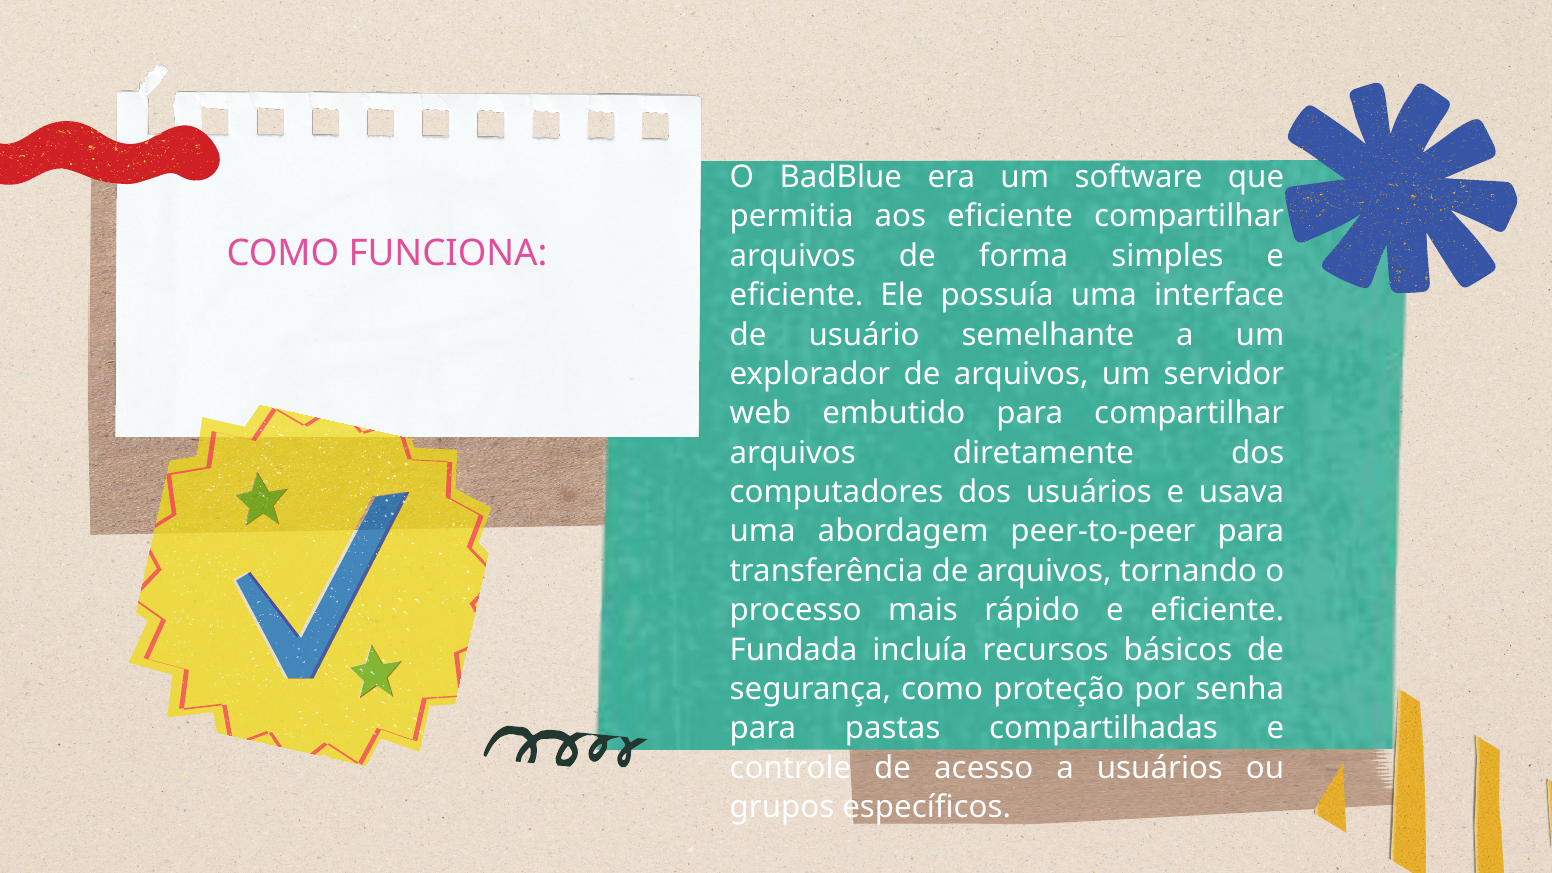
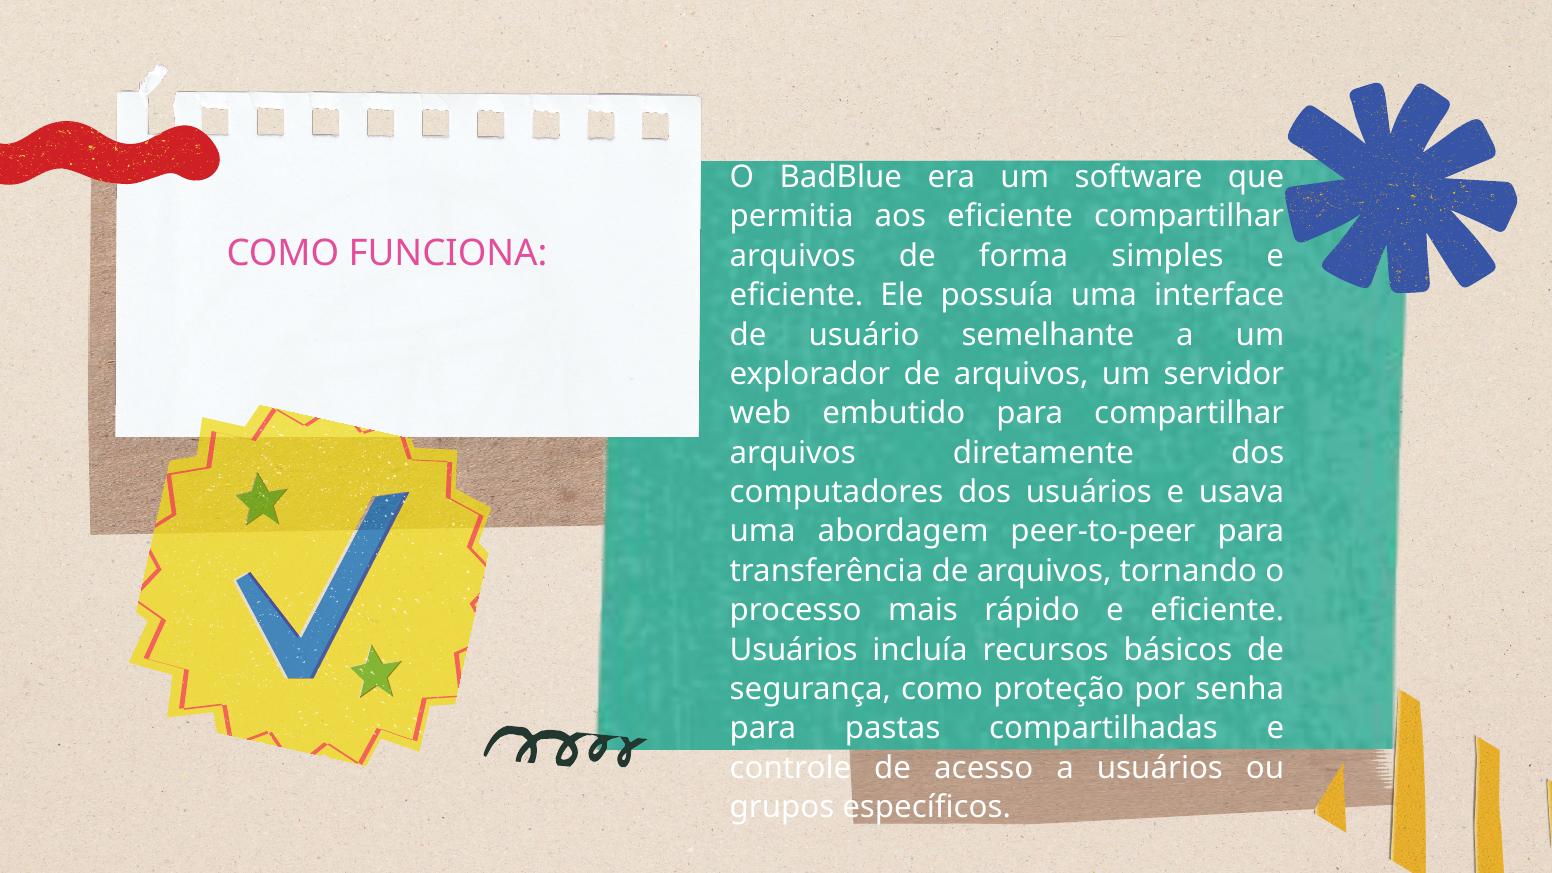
Fundada: Fundada -> Usuários (794, 650)
